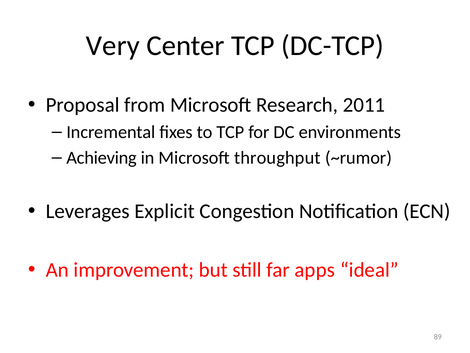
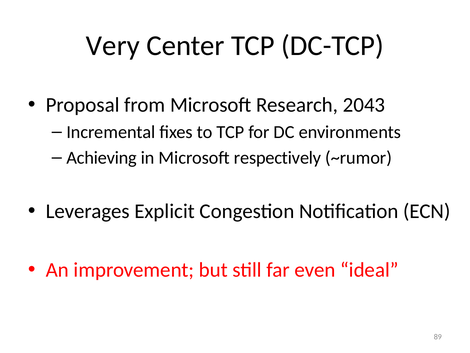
2011: 2011 -> 2043 (364, 105)
throughput: throughput -> respectively (278, 158)
apps: apps -> even (315, 270)
